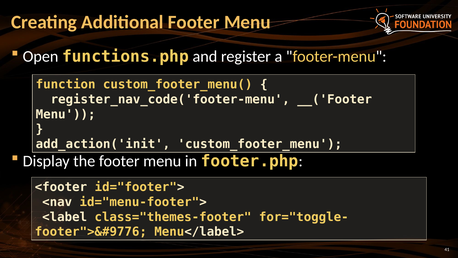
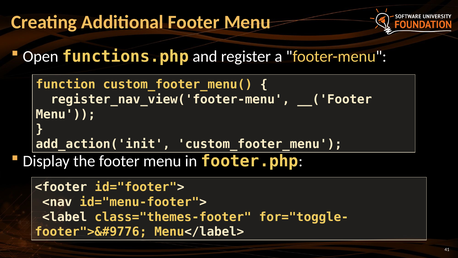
register_nav_code('footer-menu: register_nav_code('footer-menu -> register_nav_view('footer-menu (170, 99)
